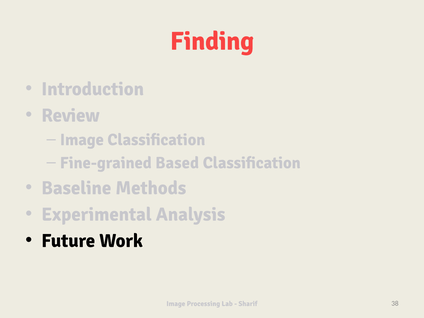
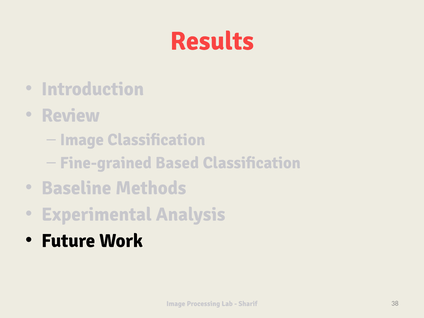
Finding: Finding -> Results (212, 41)
